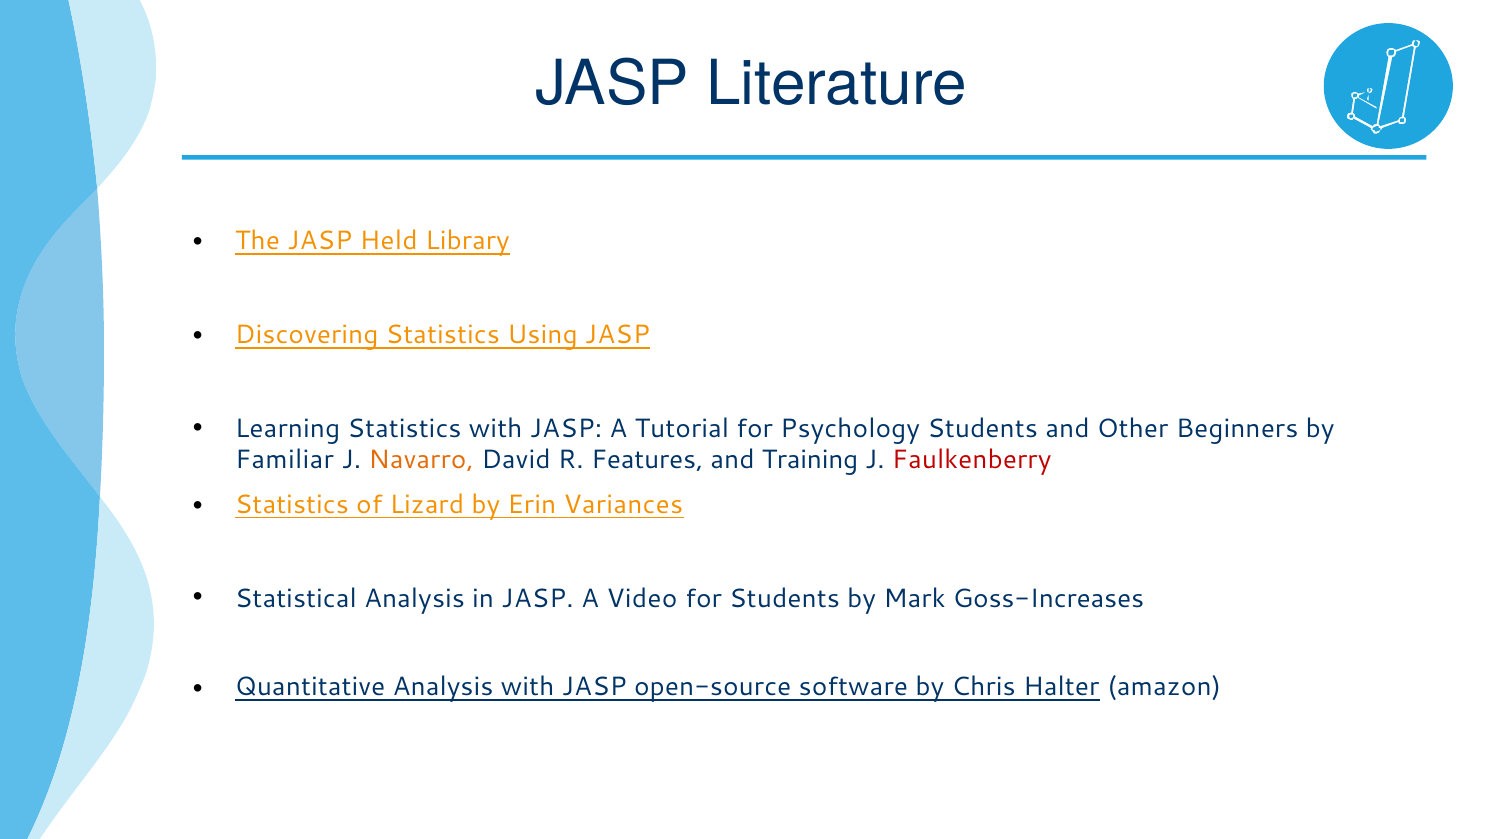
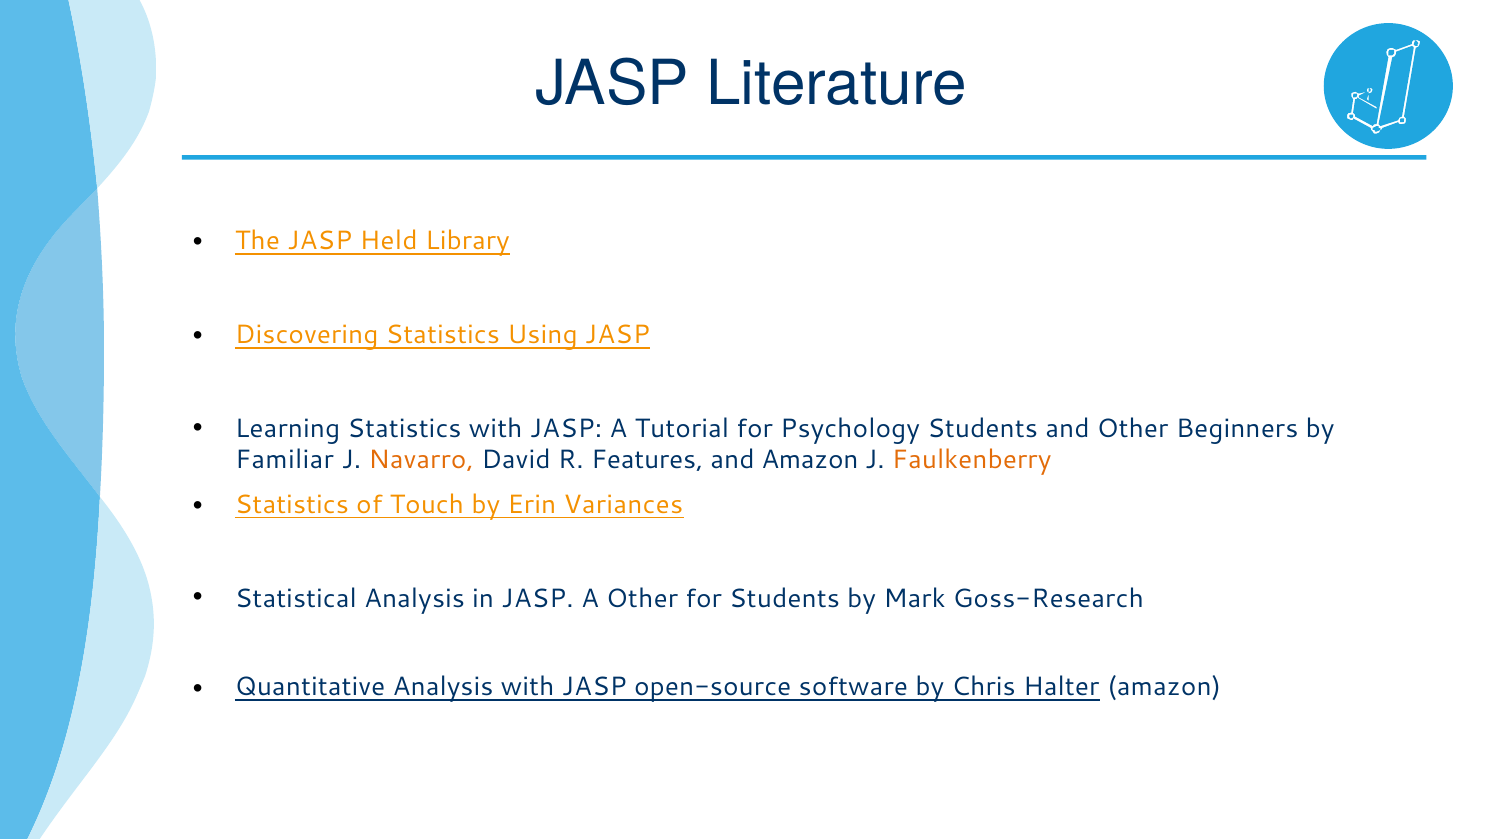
and Training: Training -> Amazon (810, 460)
Faulkenberry colour: red -> orange (972, 460)
Lizard: Lizard -> Touch (427, 504)
A Video: Video -> Other (642, 598)
Goss-Increases: Goss-Increases -> Goss-Research (1048, 598)
